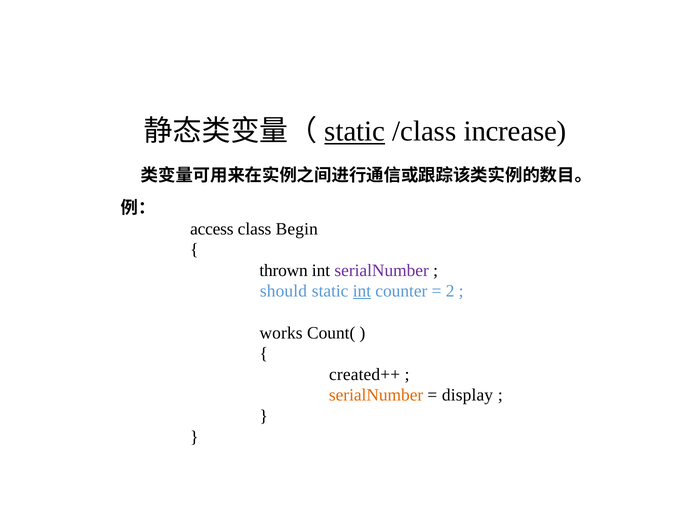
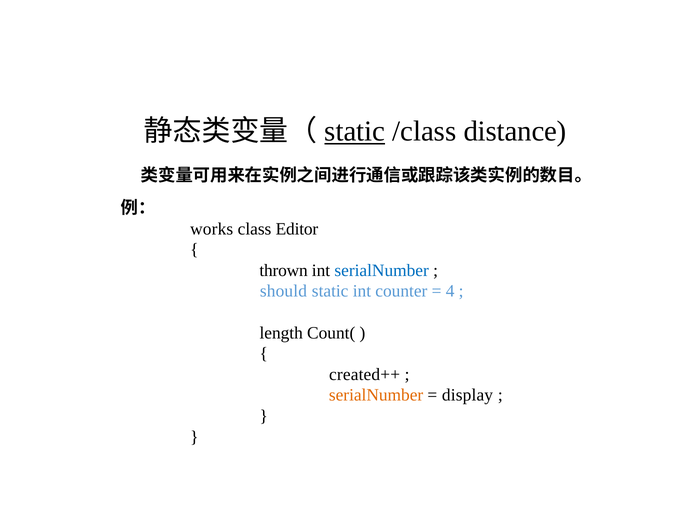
increase: increase -> distance (515, 131)
access: access -> works (212, 229)
Begin: Begin -> Editor (297, 229)
serialNumber colour: purple -> blue (382, 271)
int underline: present -> none (362, 291)
2: 2 -> 4 (450, 291)
works: works -> length (281, 333)
